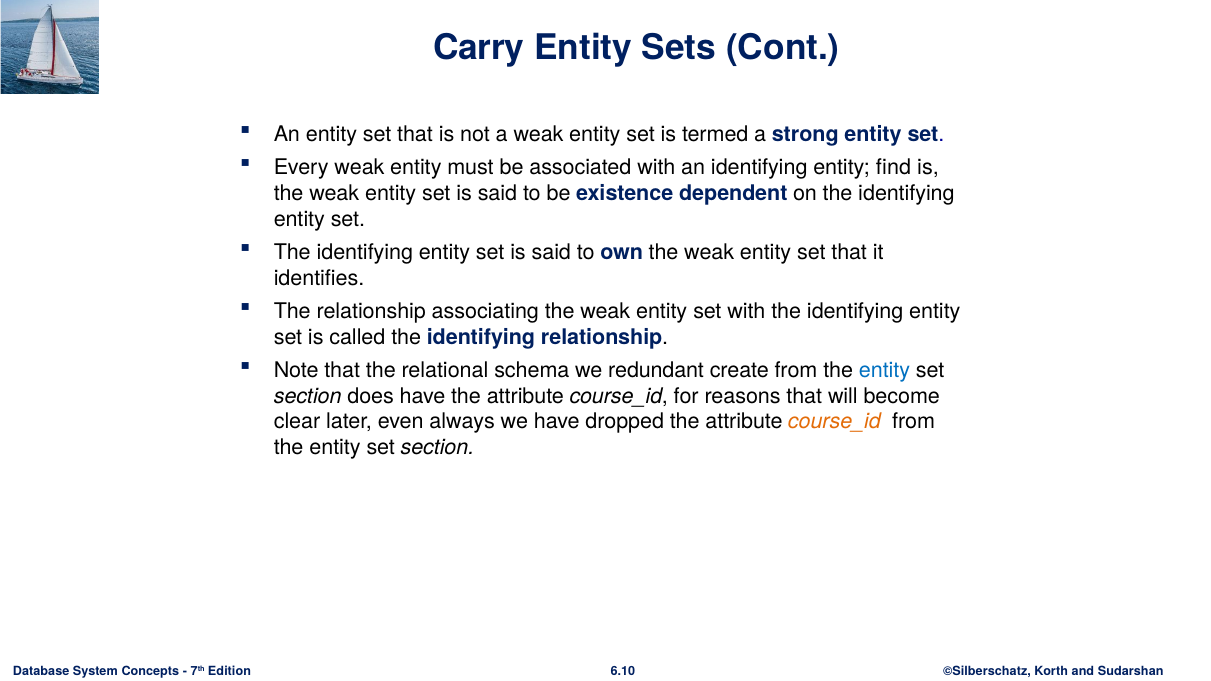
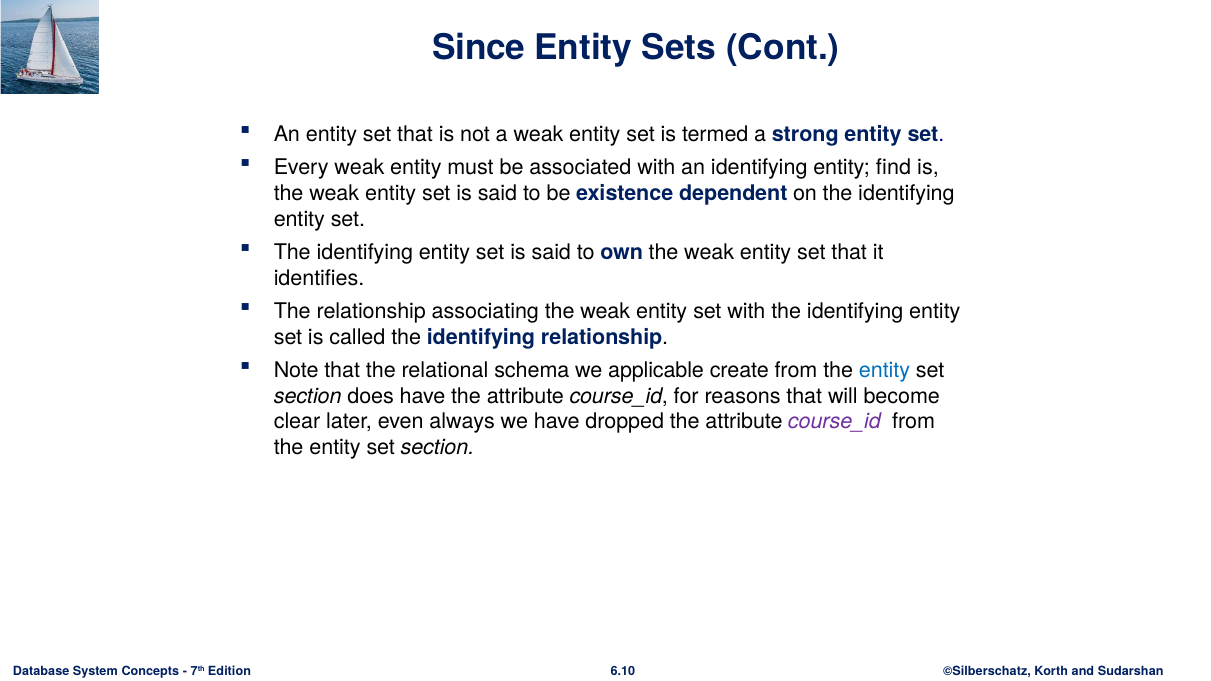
Carry: Carry -> Since (479, 47)
redundant: redundant -> applicable (656, 370)
course_id colour: orange -> purple (834, 422)
